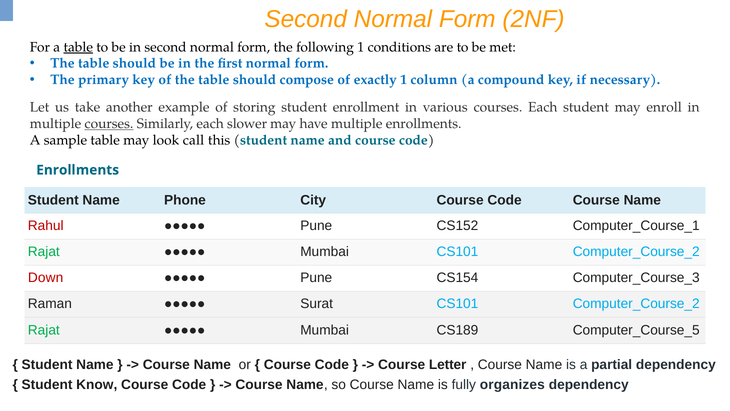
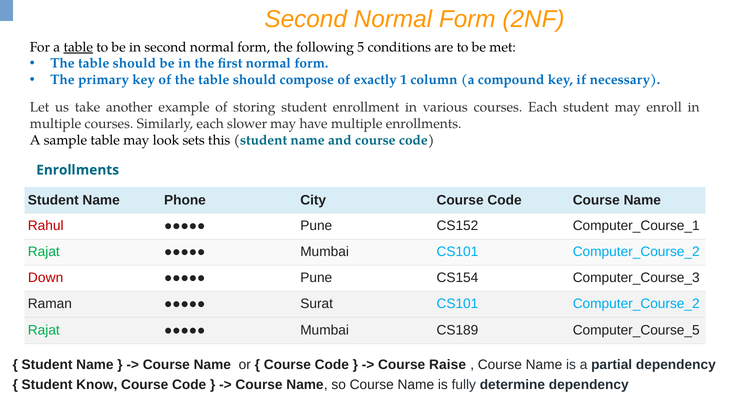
following 1: 1 -> 5 (361, 47)
courses underline: present -> none (109, 124)
call: call -> sets (194, 140)
Letter: Letter -> Raise (448, 365)
organizes: organizes -> determine (512, 385)
